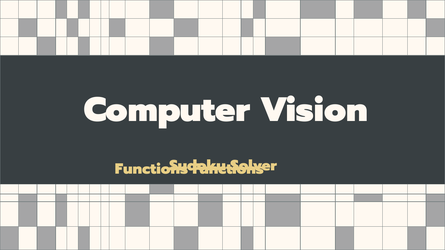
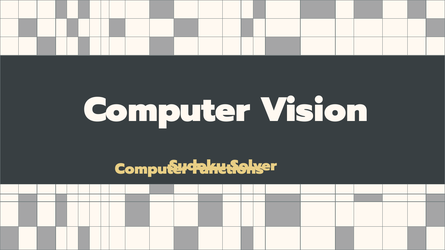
Functions: Functions -> Computer (151, 169)
